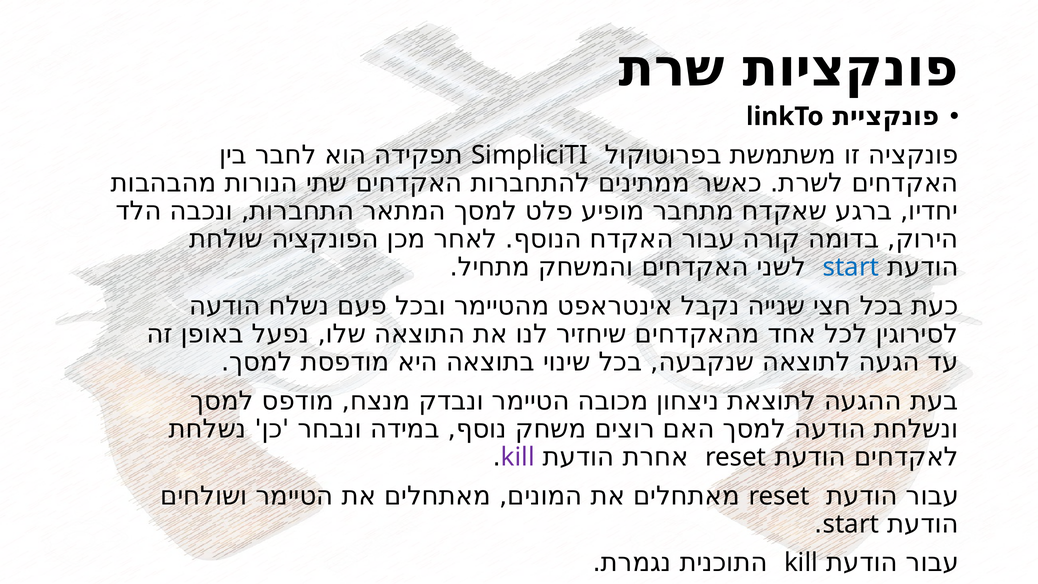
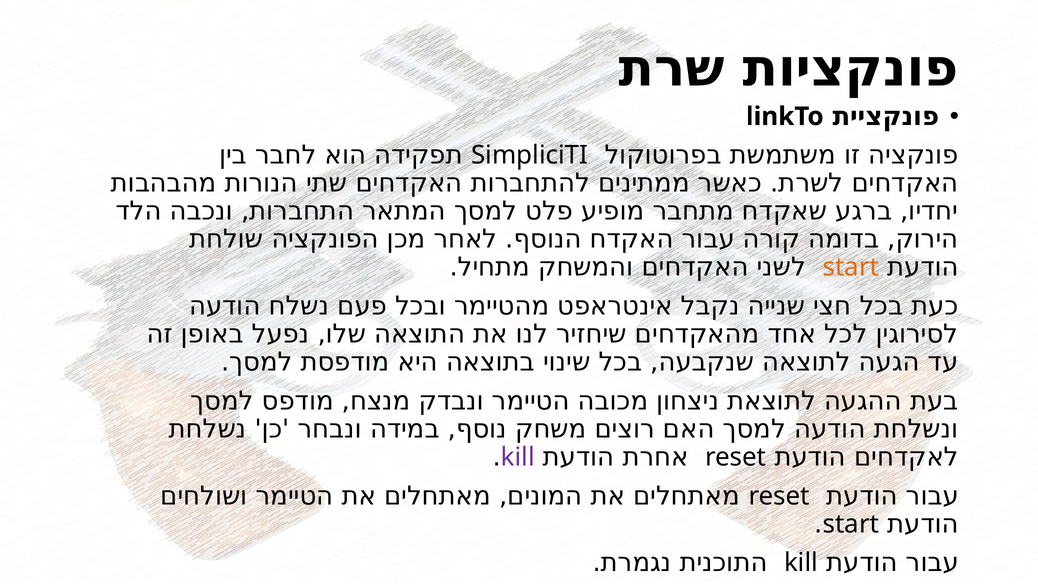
start colour: blue -> orange (851, 267)
